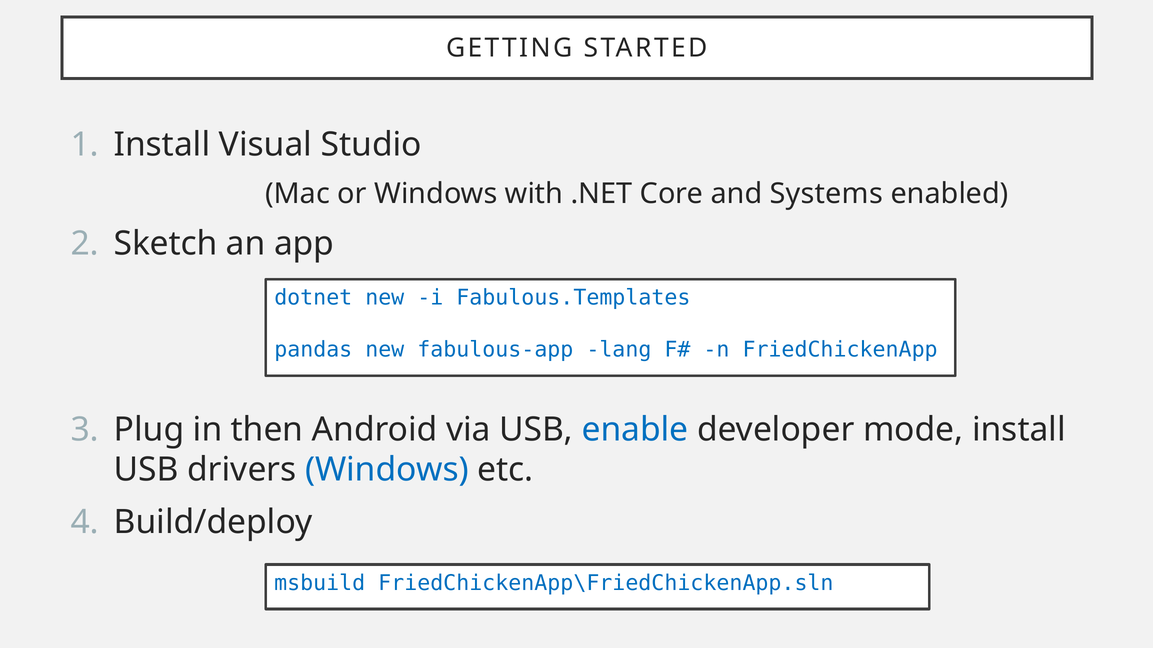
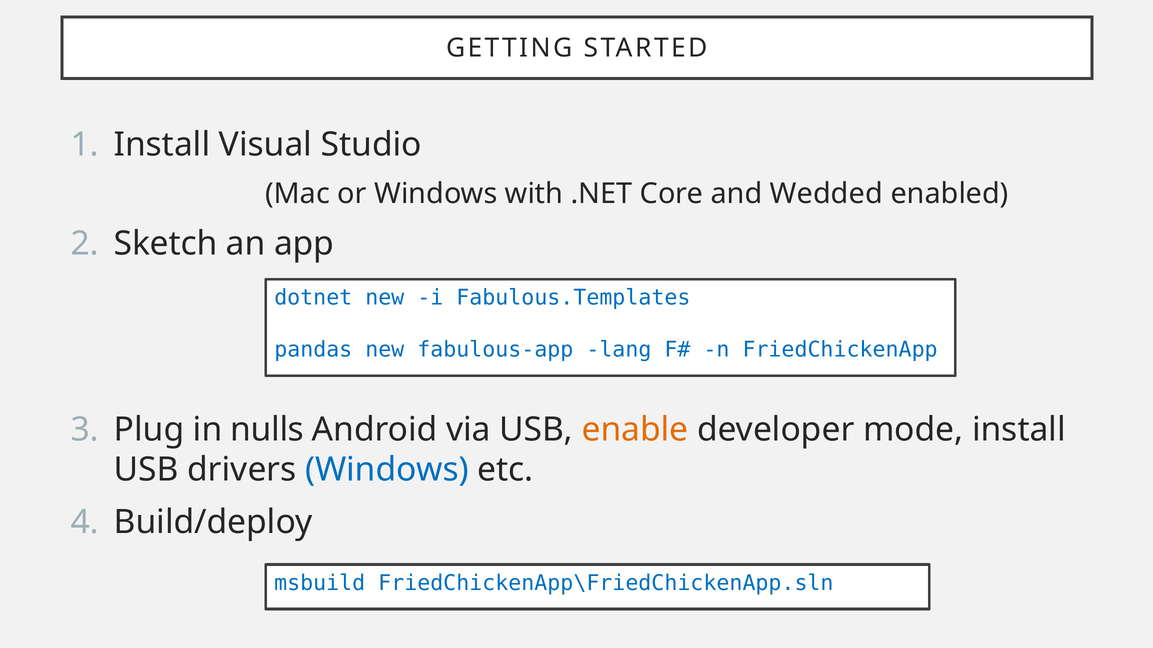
Systems: Systems -> Wedded (826, 194)
then: then -> nulls (267, 430)
enable colour: blue -> orange (635, 430)
